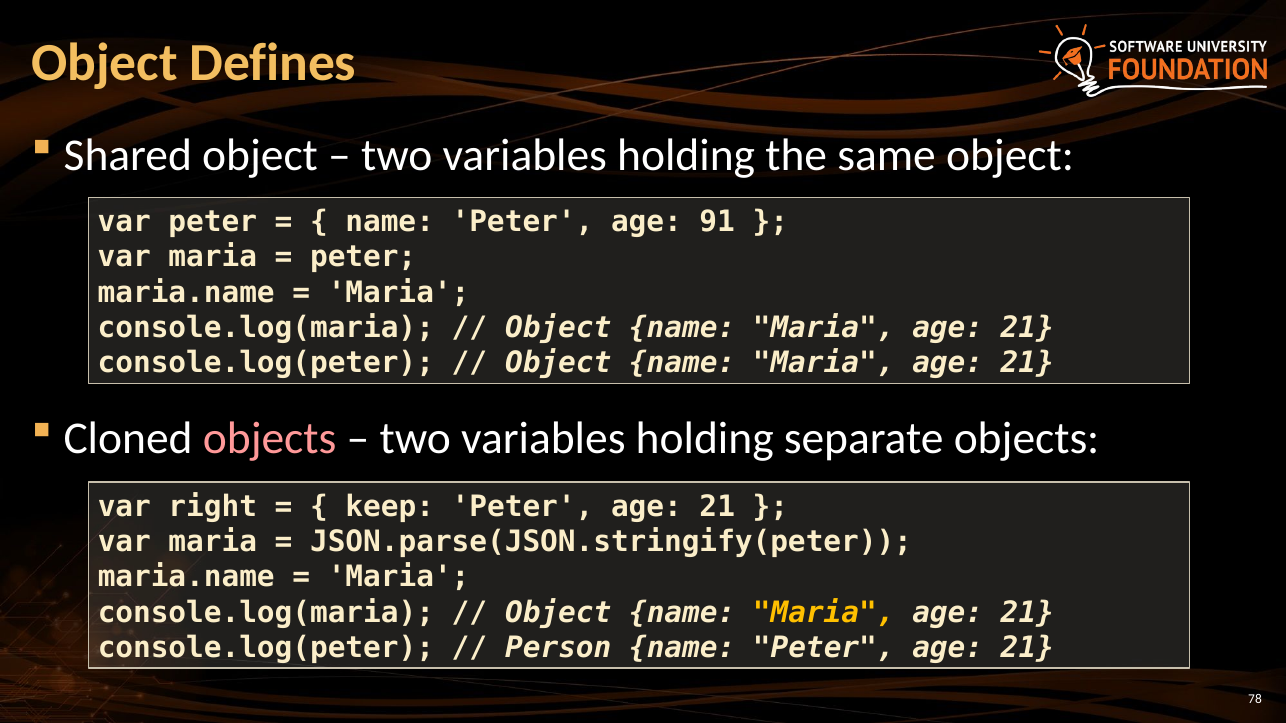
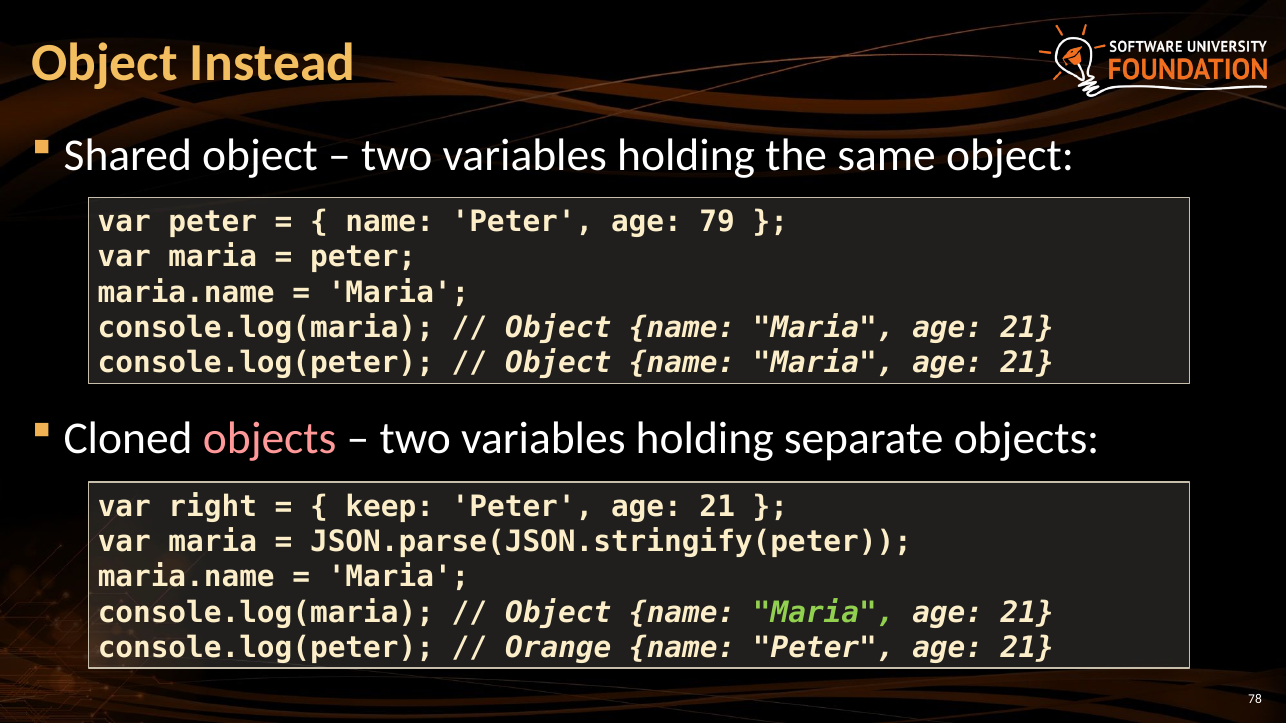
Defines: Defines -> Instead (273, 62)
91: 91 -> 79 (717, 222)
Maria colour: yellow -> light green (824, 613)
Person: Person -> Orange (558, 648)
